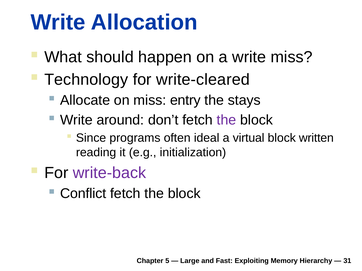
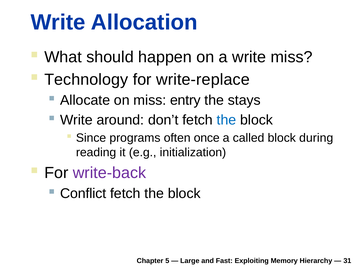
write-cleared: write-cleared -> write-replace (203, 80)
the colour: purple -> blue (226, 120)
ideal: ideal -> once (207, 138)
virtual: virtual -> called (249, 138)
written: written -> during (316, 138)
